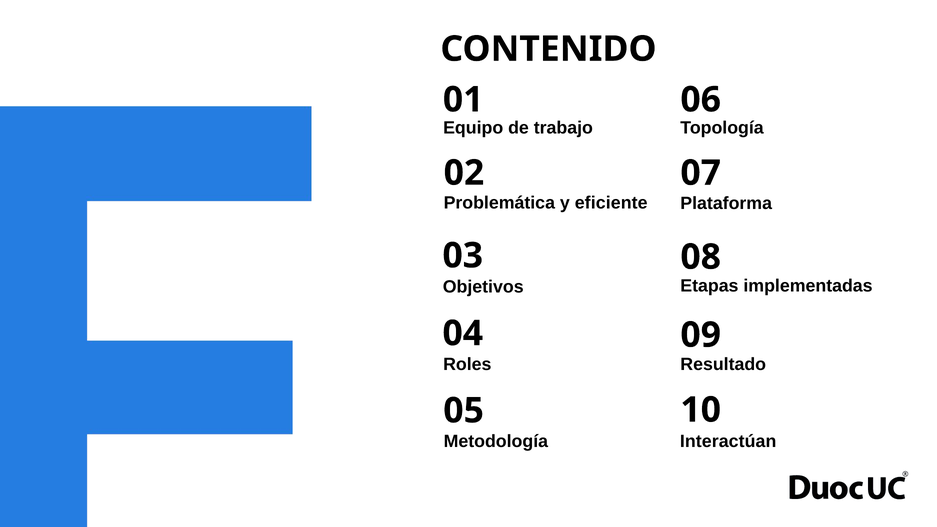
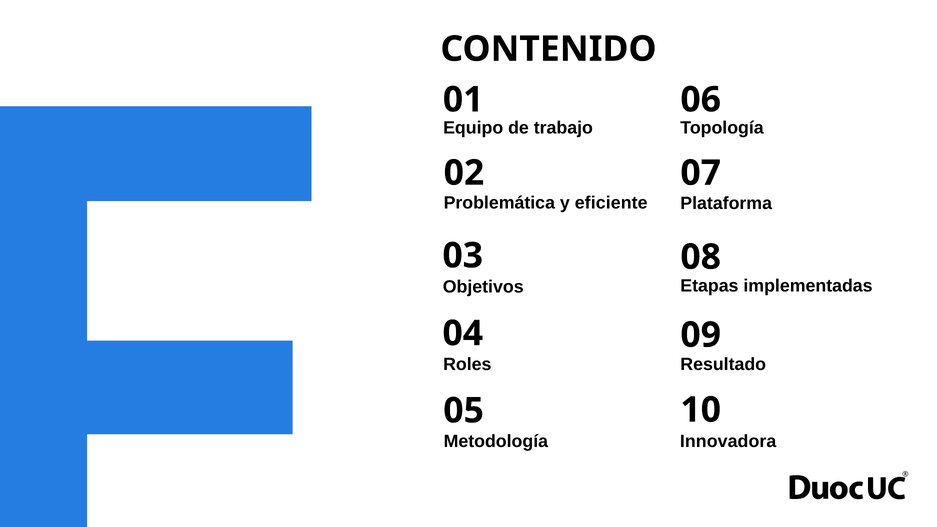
Interactúan: Interactúan -> Innovadora (728, 441)
